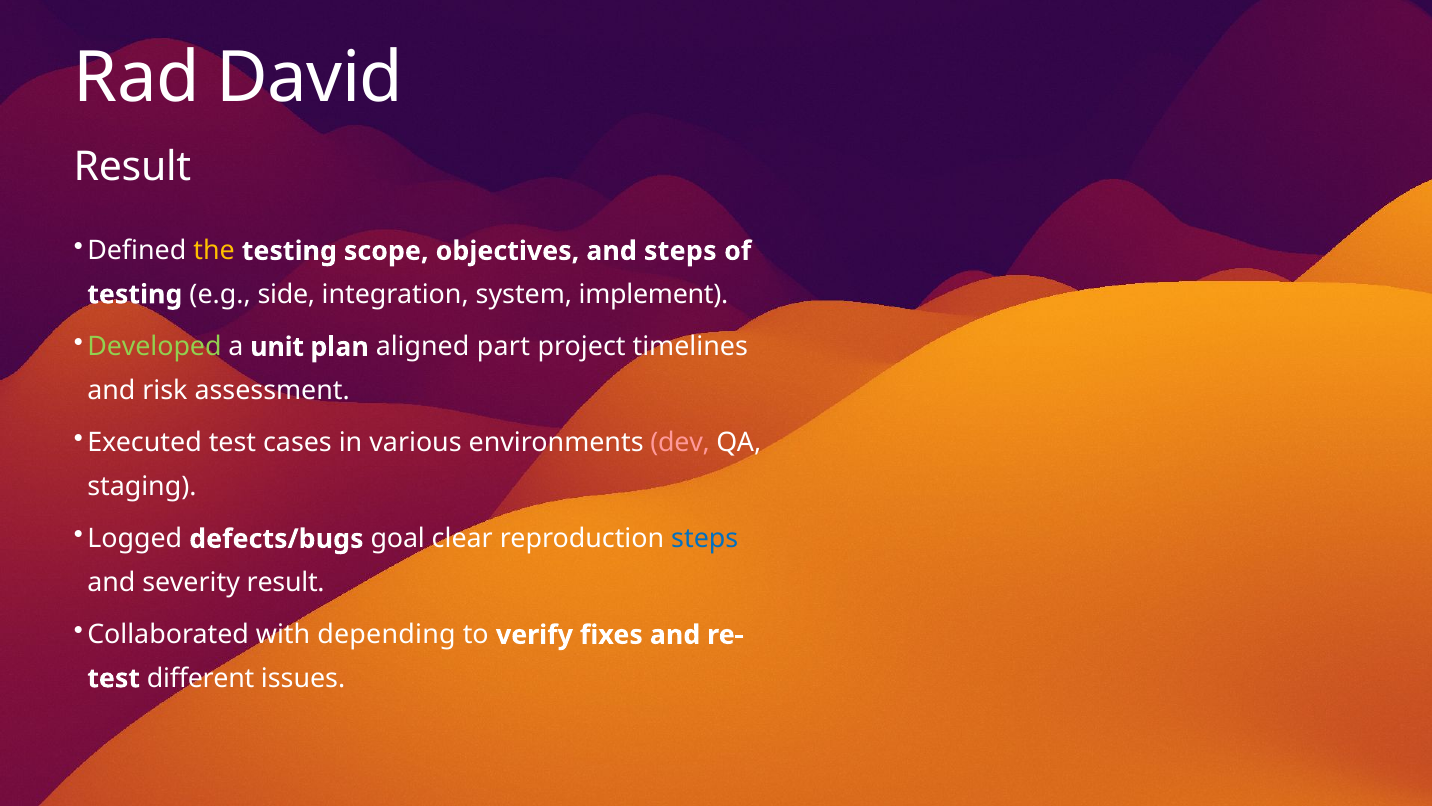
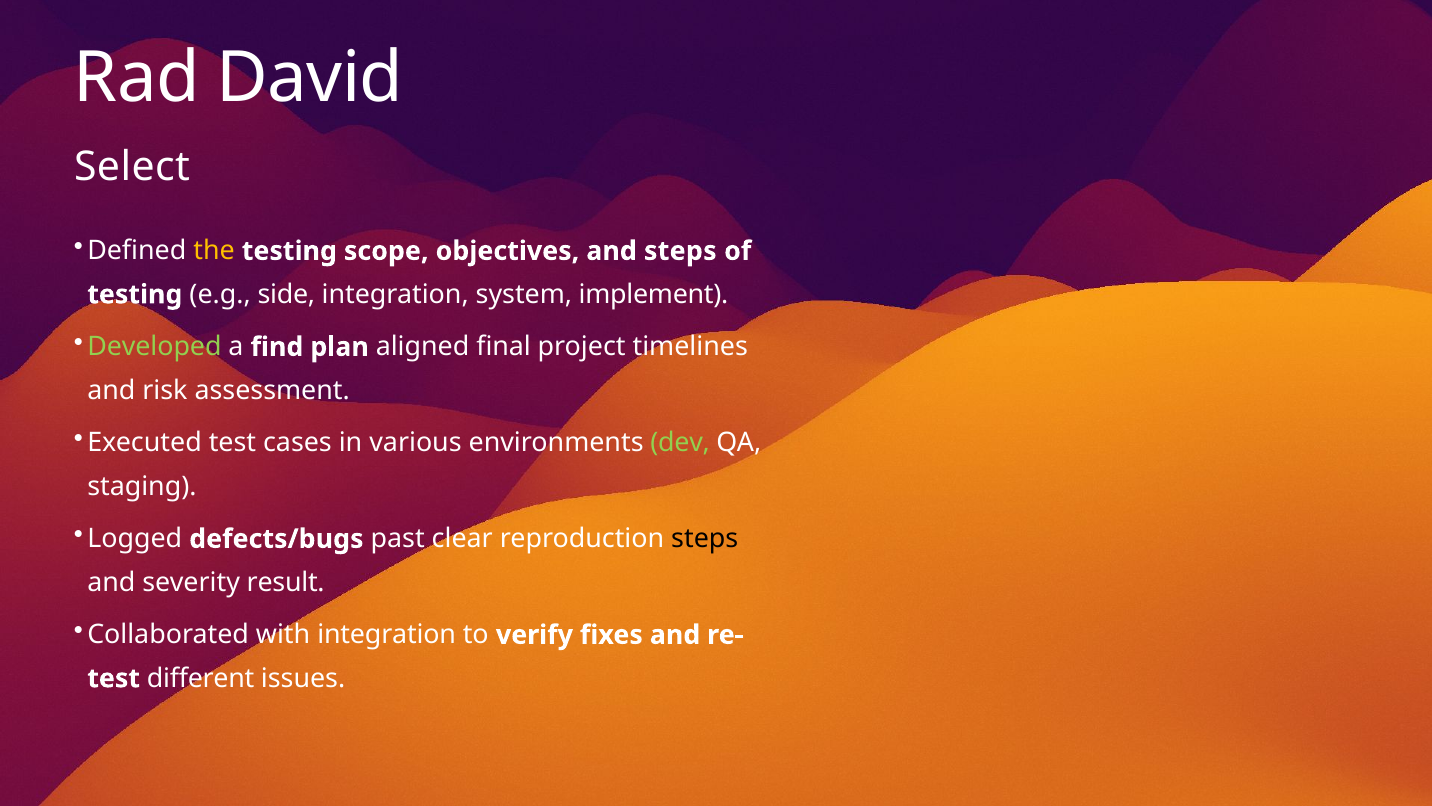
Result: Result -> Select (132, 167)
unit: unit -> find (277, 347)
part: part -> final (504, 347)
dev colour: pink -> light green (680, 443)
goal: goal -> past (398, 539)
steps colour: blue -> black (705, 539)
with depending: depending -> integration (387, 635)
